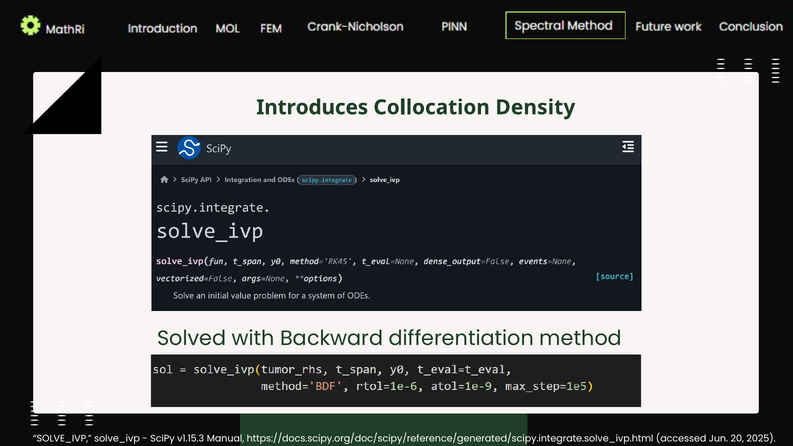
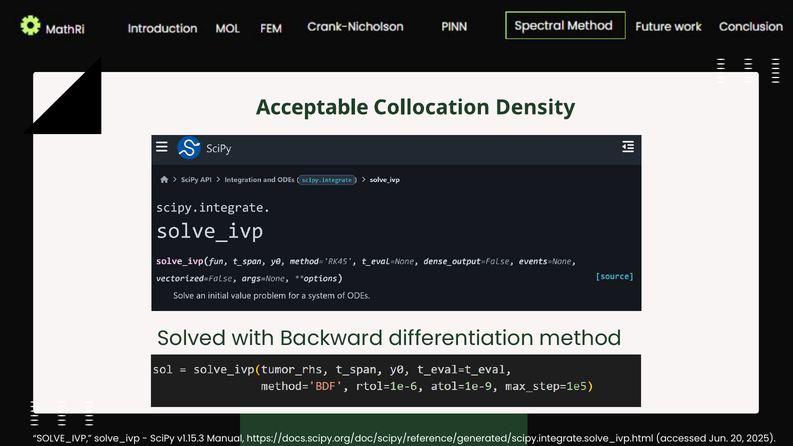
Introduces: Introduces -> Acceptable (312, 107)
